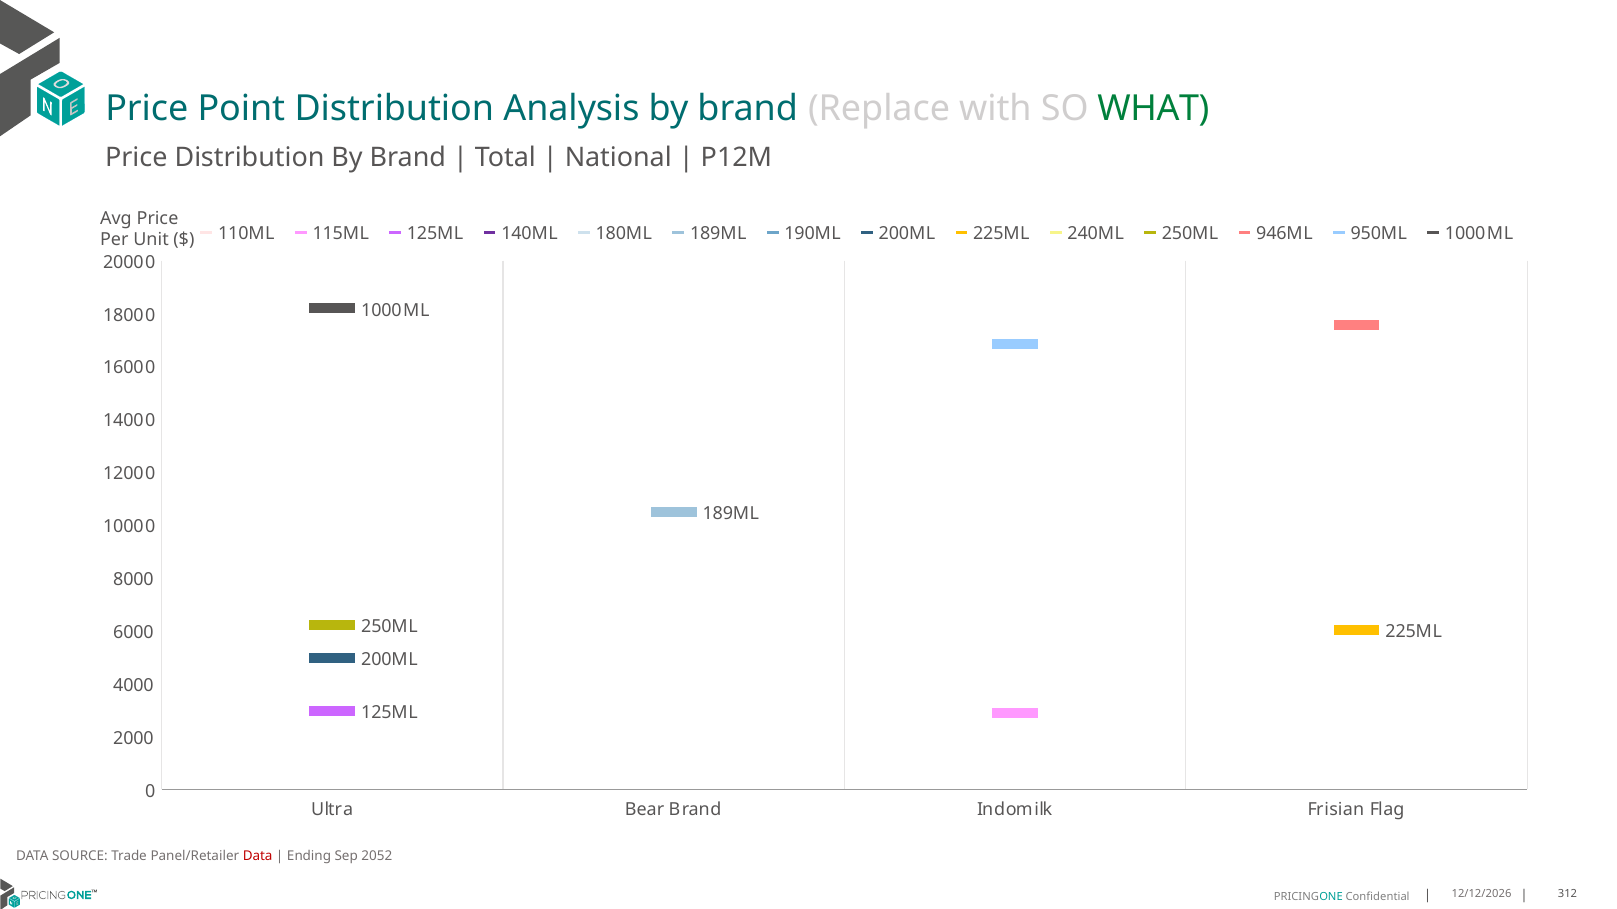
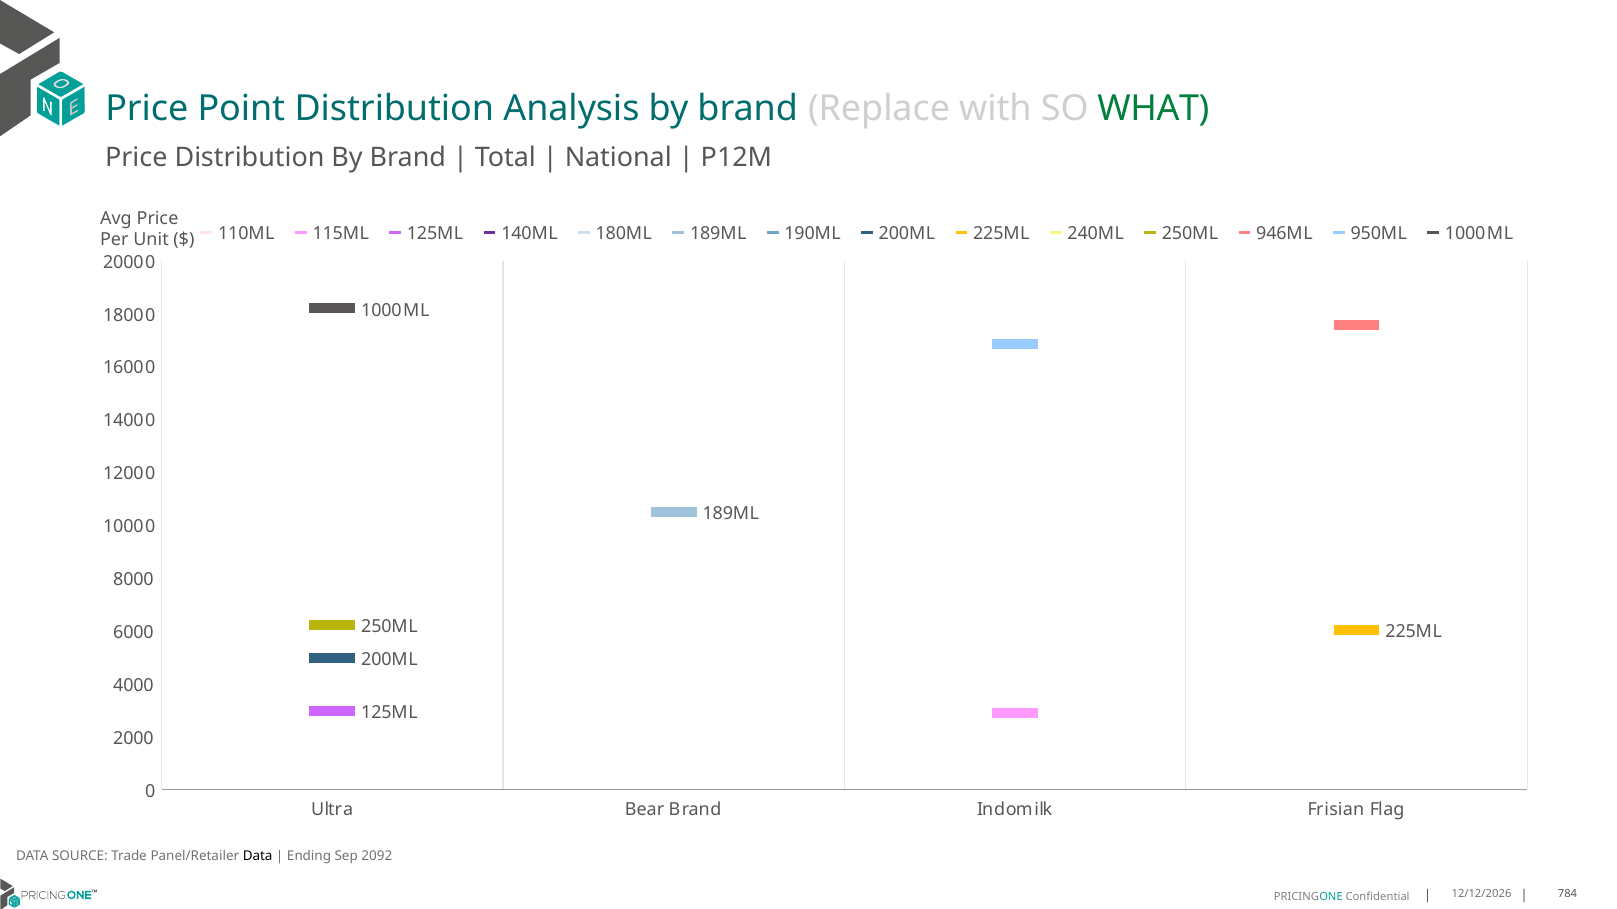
Data colour: red -> black (258, 857)
2052: 2052 -> 2092 (377, 857)
312: 312 -> 784 (1567, 894)
